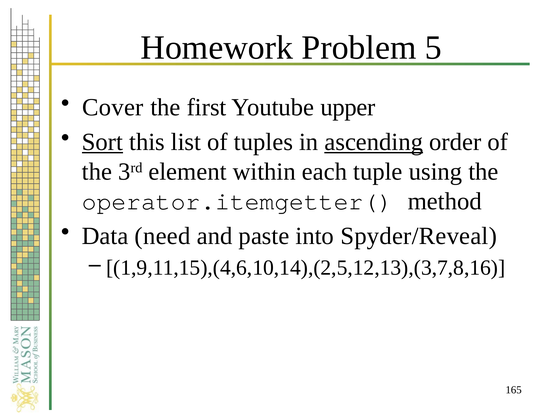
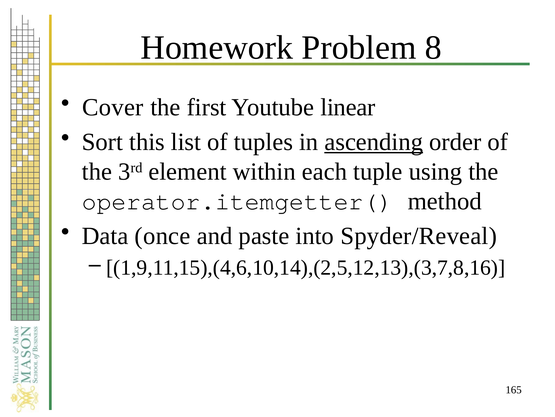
5: 5 -> 8 (433, 48)
upper: upper -> linear (348, 107)
Sort underline: present -> none (102, 142)
need: need -> once (162, 235)
